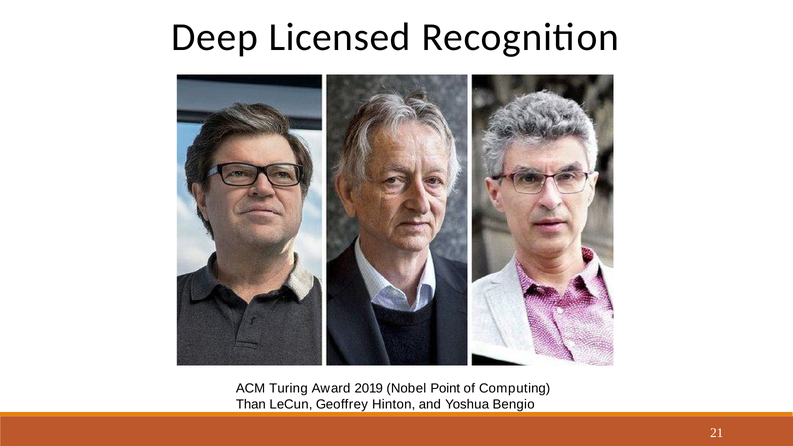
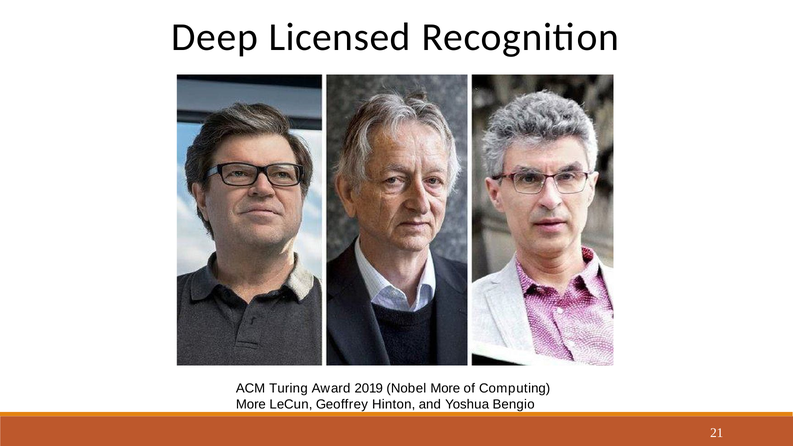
Nobel Point: Point -> More (445, 388)
Than: Than -> More (251, 404)
